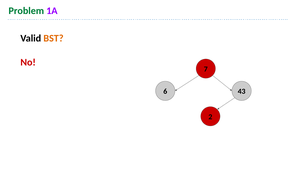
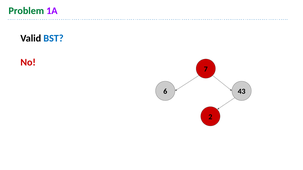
BST colour: orange -> blue (53, 38)
